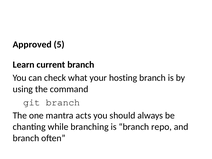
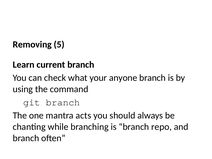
Approved: Approved -> Removing (32, 44)
hosting: hosting -> anyone (123, 78)
